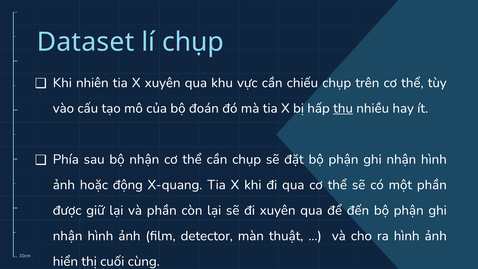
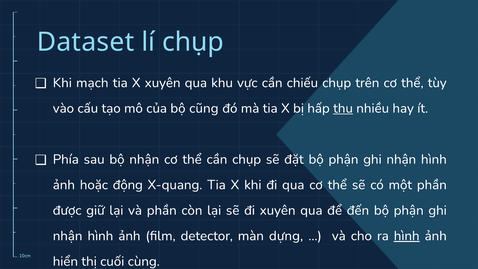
nhiên: nhiên -> mạch (92, 83)
đoán: đoán -> cũng (204, 108)
thuật: thuật -> dựng (286, 236)
hình underline: none -> present (407, 236)
